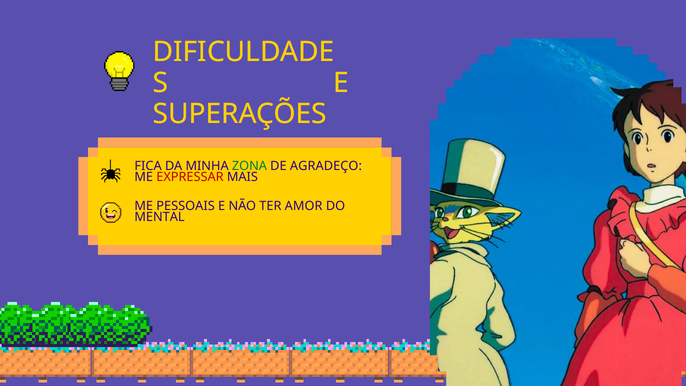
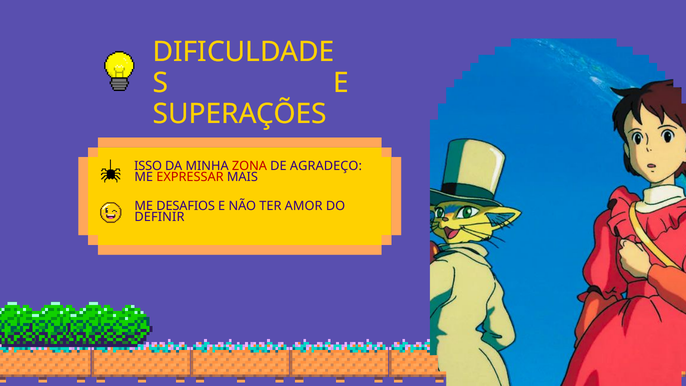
FICA: FICA -> ISSO (148, 166)
ZONA colour: green -> red (249, 166)
PESSOAIS: PESSOAIS -> DESAFIOS (186, 206)
MENTAL: MENTAL -> DEFINIR (159, 217)
